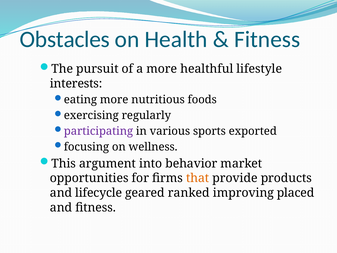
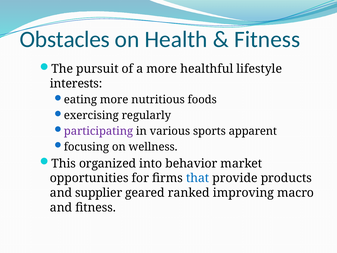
exported: exported -> apparent (253, 131)
argument: argument -> organized (108, 163)
that colour: orange -> blue (198, 178)
lifecycle: lifecycle -> supplier (99, 193)
placed: placed -> macro (296, 193)
